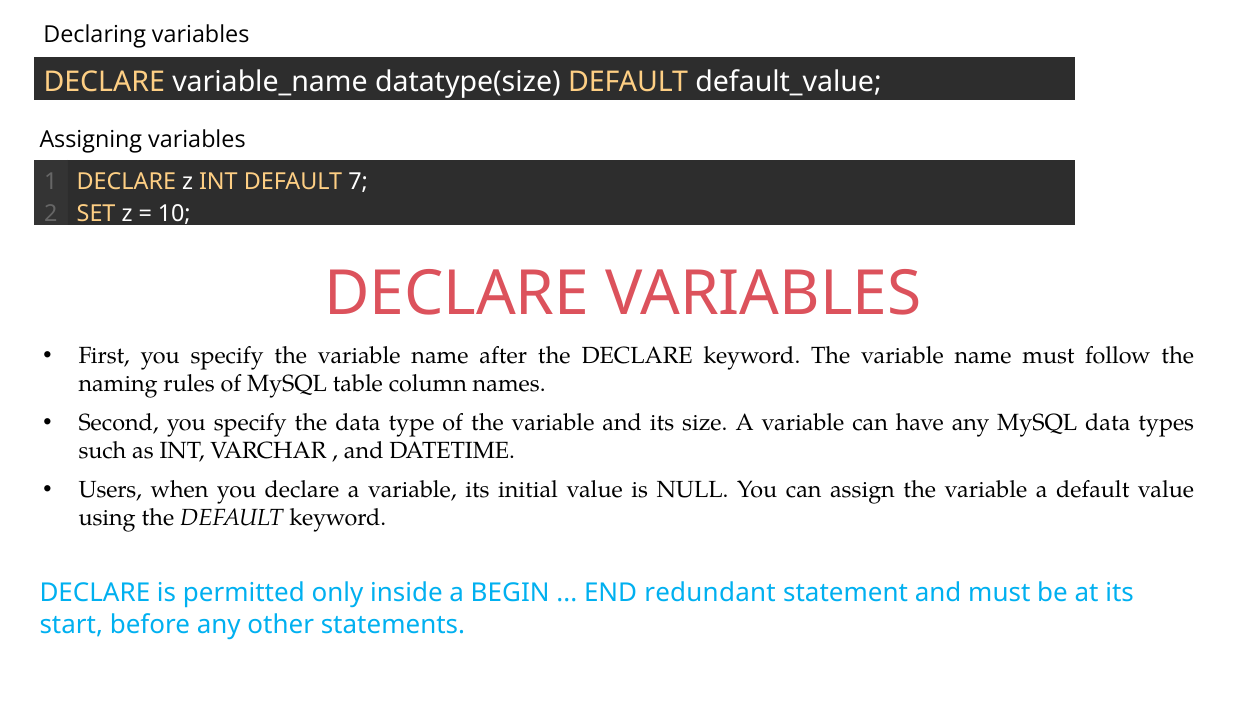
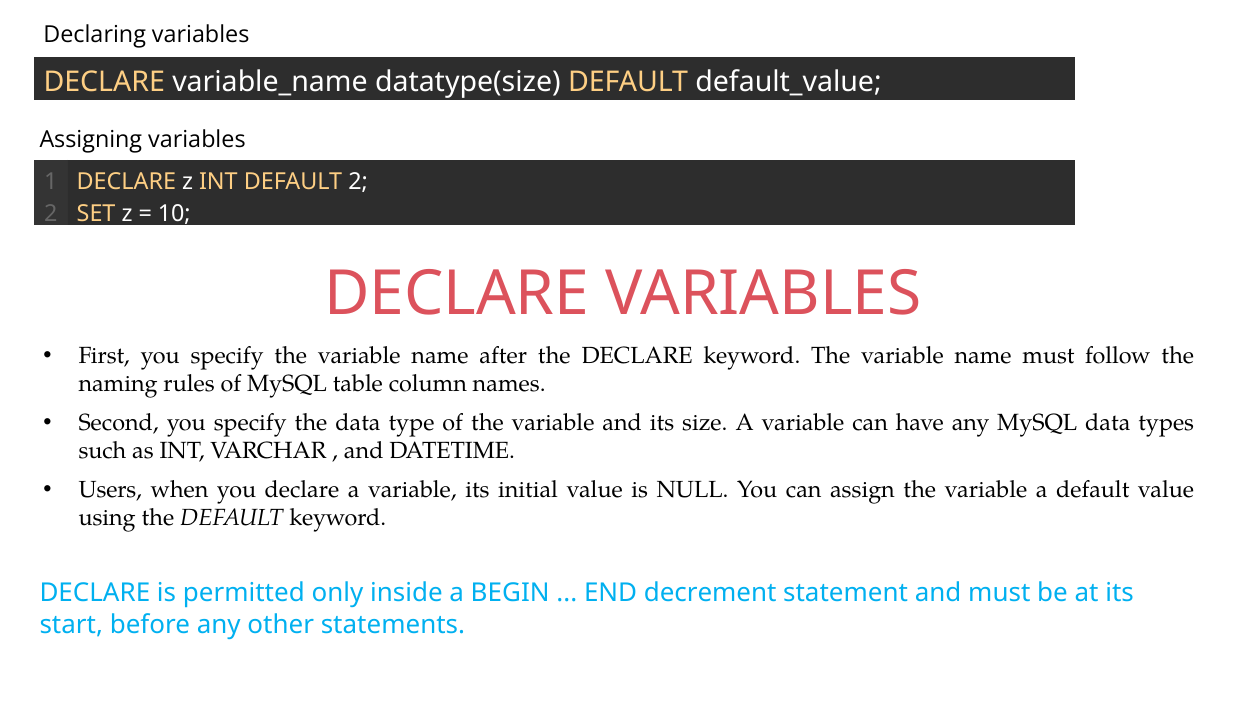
DEFAULT 7: 7 -> 2 (358, 182)
redundant: redundant -> decrement (710, 593)
